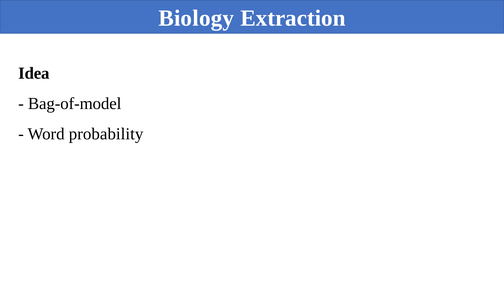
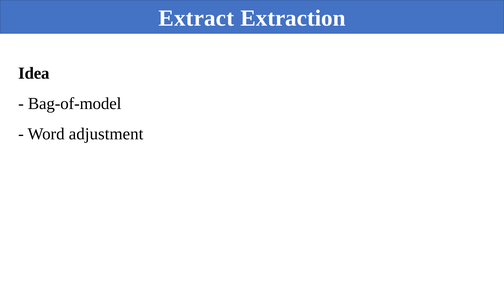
Biology: Biology -> Extract (196, 18)
probability: probability -> adjustment (106, 134)
